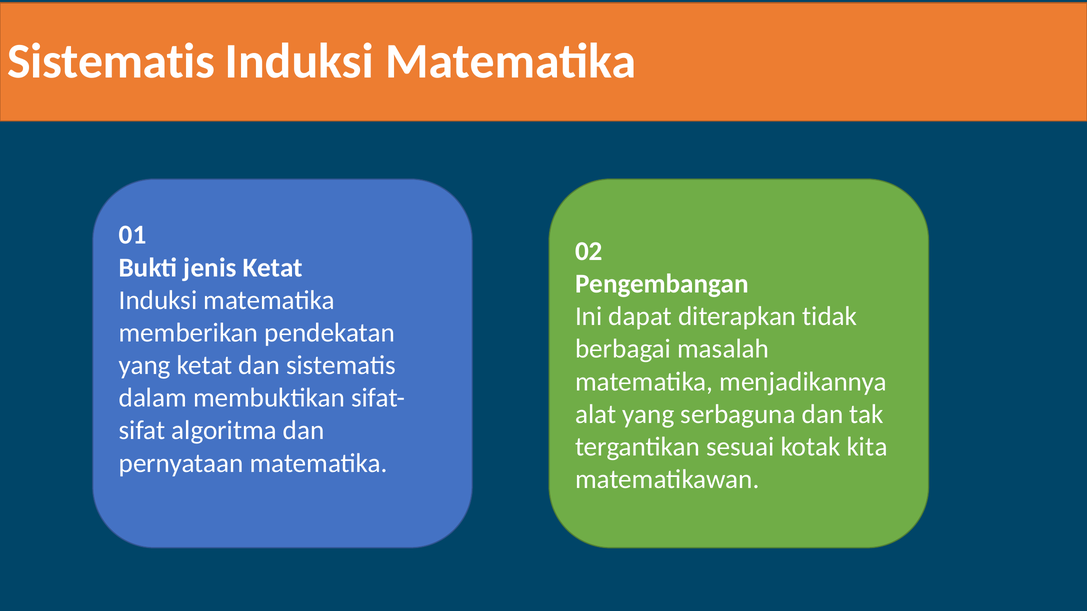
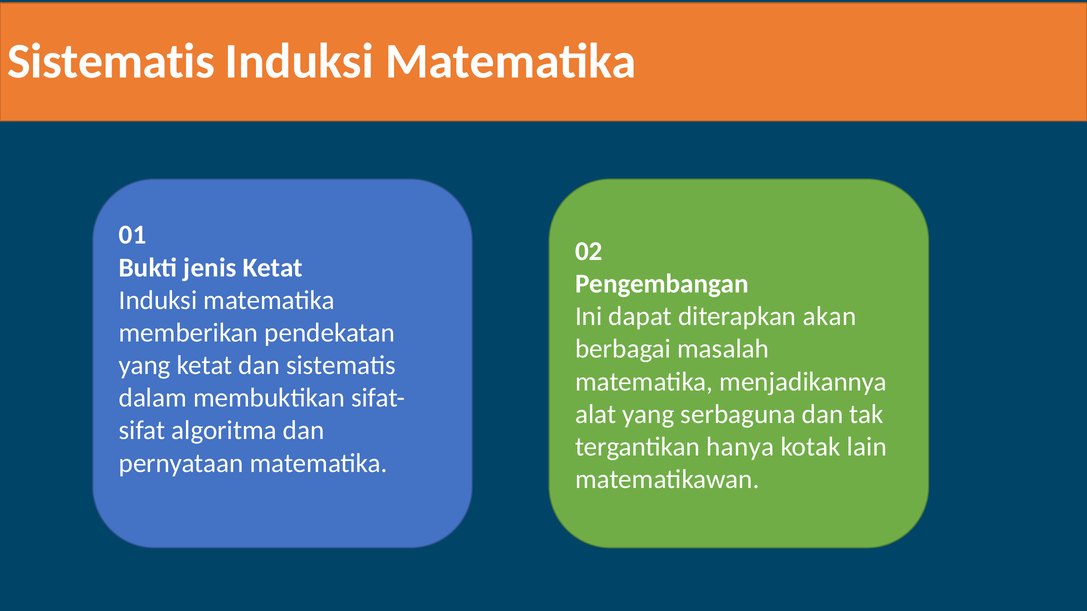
tidak: tidak -> akan (830, 317)
sesuai: sesuai -> hanya (740, 447)
kita: kita -> lain (867, 447)
